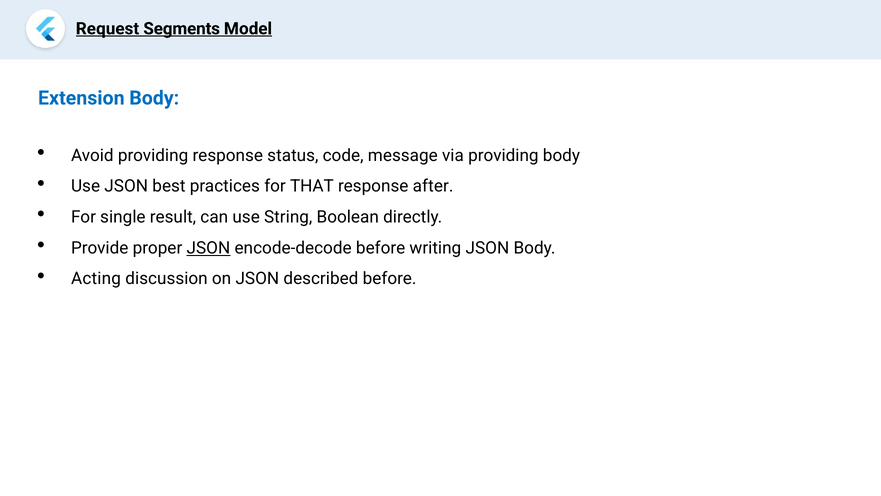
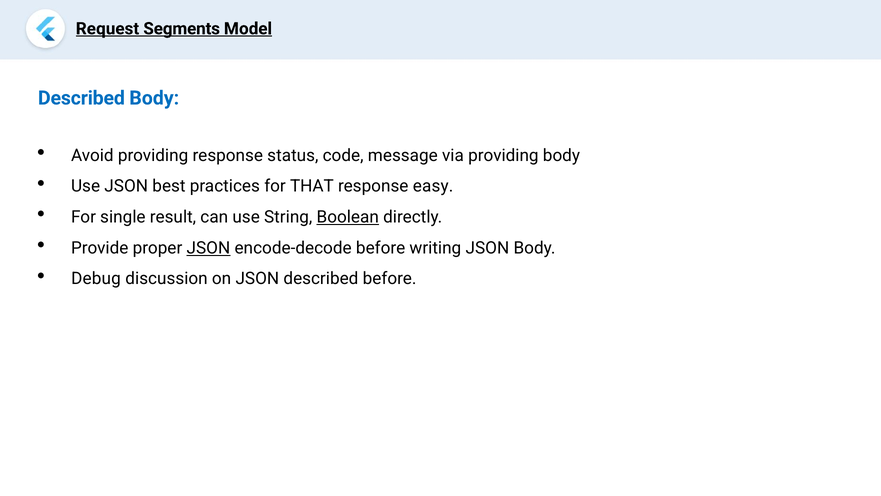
Extension: Extension -> Described (81, 98)
after: after -> easy (433, 186)
Boolean underline: none -> present (348, 217)
Acting: Acting -> Debug (96, 279)
